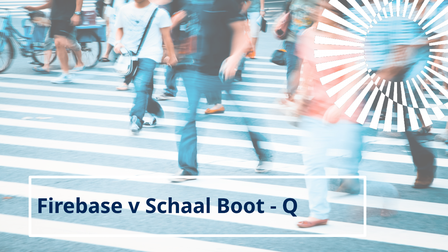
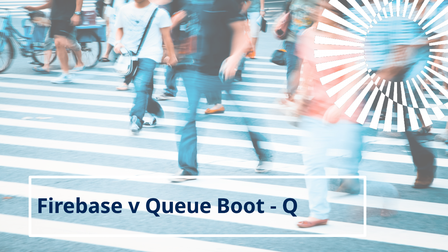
Schaal: Schaal -> Queue (178, 206)
